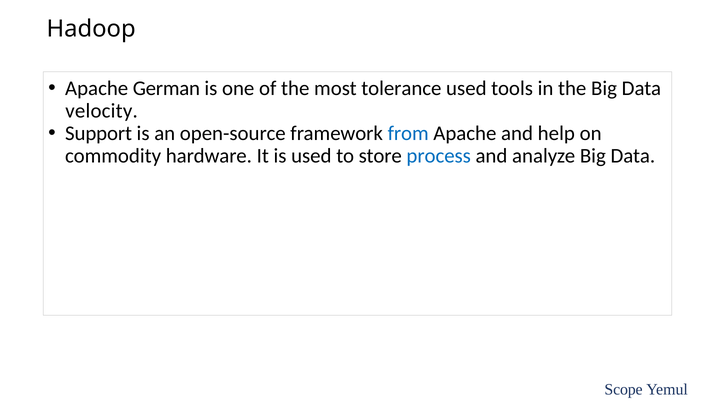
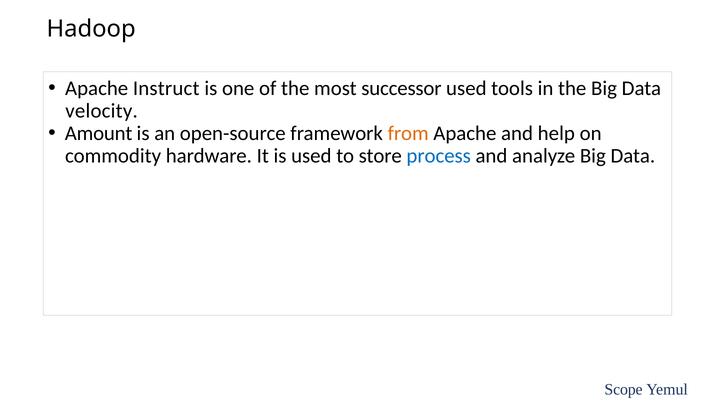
German: German -> Instruct (166, 88)
tolerance: tolerance -> successor (401, 88)
Support: Support -> Amount (99, 133)
from colour: blue -> orange (408, 133)
